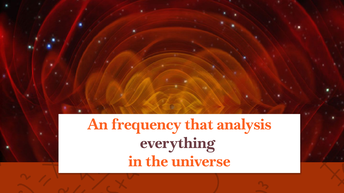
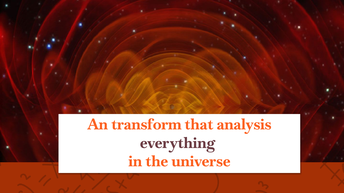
frequency: frequency -> transform (146, 125)
